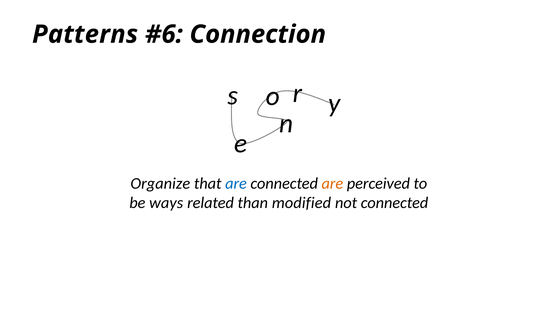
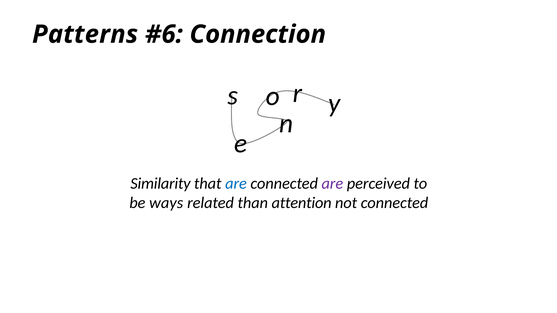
Organize: Organize -> Similarity (160, 184)
are colour: orange -> purple (332, 184)
modified: modified -> attention (302, 203)
